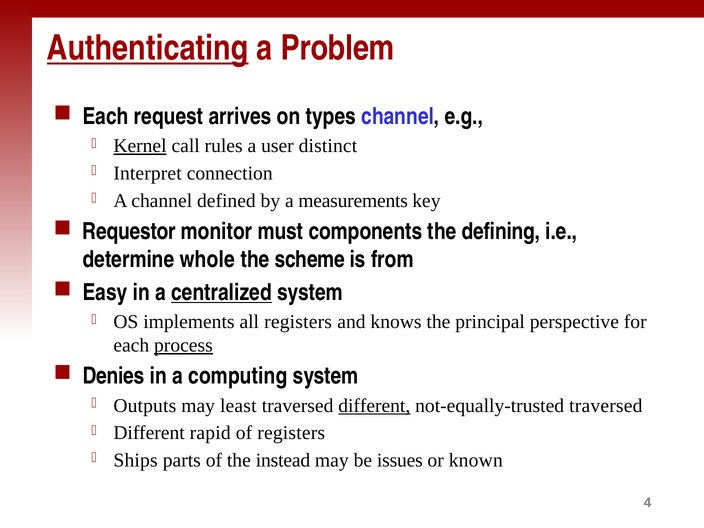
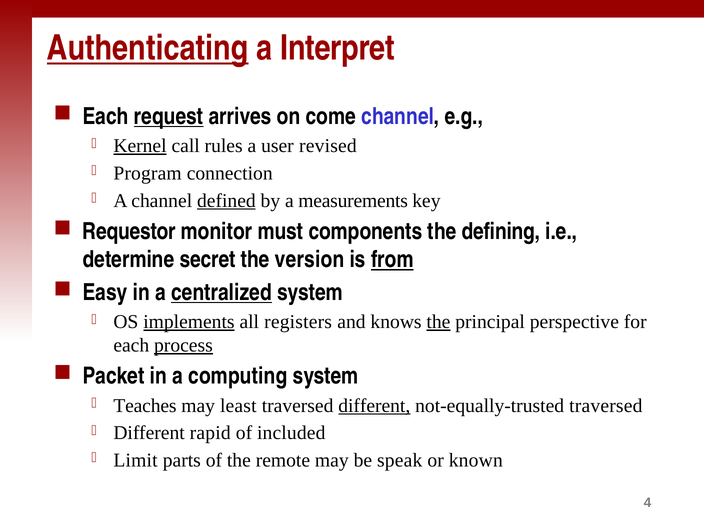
Problem: Problem -> Interpret (338, 48)
request underline: none -> present (169, 116)
types: types -> come (331, 116)
distinct: distinct -> revised (328, 146)
Interpret: Interpret -> Program (148, 173)
defined underline: none -> present (226, 201)
whole: whole -> secret (208, 260)
scheme: scheme -> version (310, 260)
from underline: none -> present (392, 260)
implements underline: none -> present (189, 322)
the underline: none -> present (438, 322)
Denies: Denies -> Packet (114, 376)
Outputs: Outputs -> Teaches (145, 406)
of registers: registers -> included (291, 433)
Ships: Ships -> Limit (136, 460)
instead: instead -> remote (283, 460)
issues: issues -> speak (400, 460)
